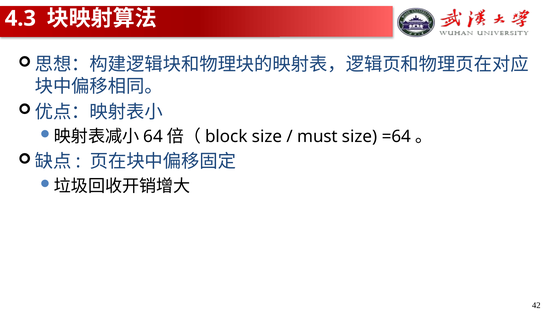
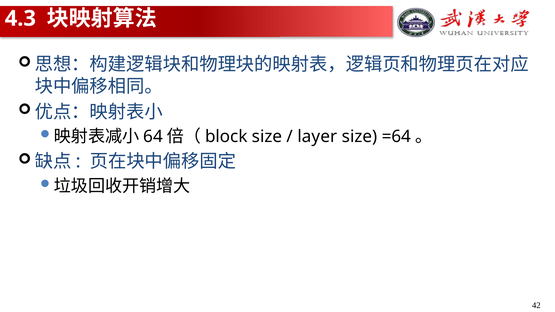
must: must -> layer (317, 137)
